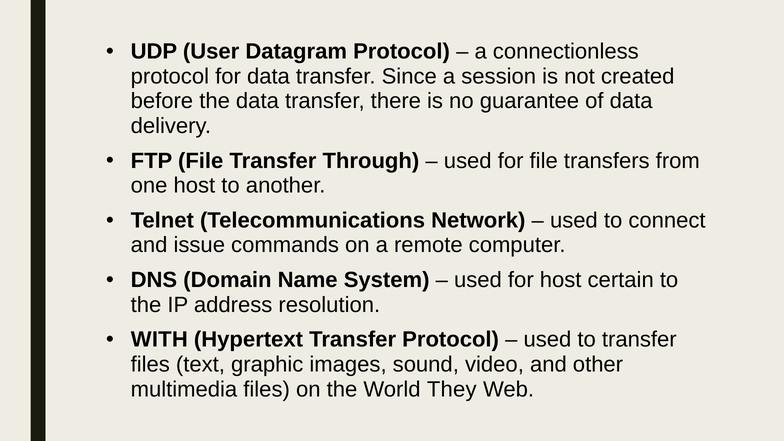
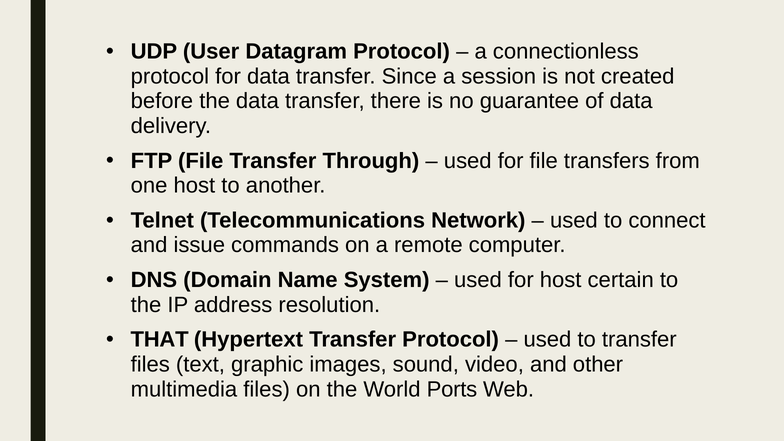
WITH: WITH -> THAT (160, 339)
They: They -> Ports (452, 389)
